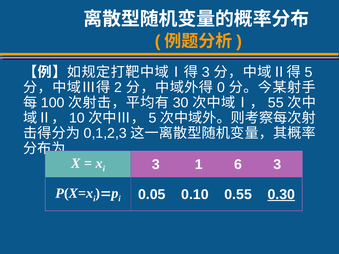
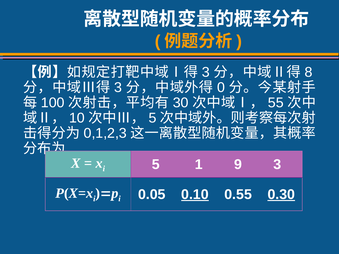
5: 5 -> 8 (309, 72)
2: 2 -> 3 (118, 87)
3: 3 -> 5 (156, 165)
6: 6 -> 9 (238, 165)
0.10 underline: none -> present (195, 195)
